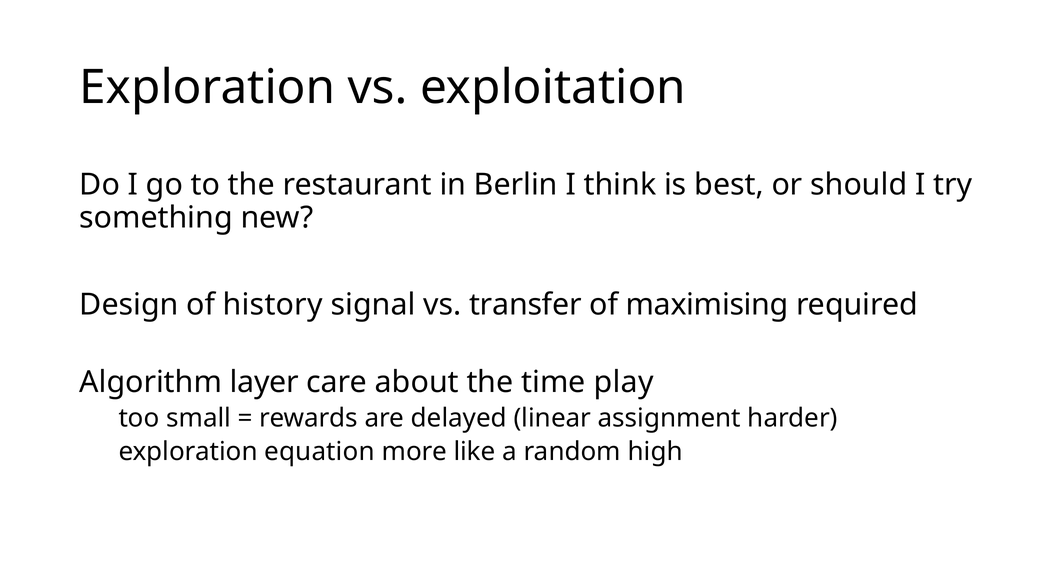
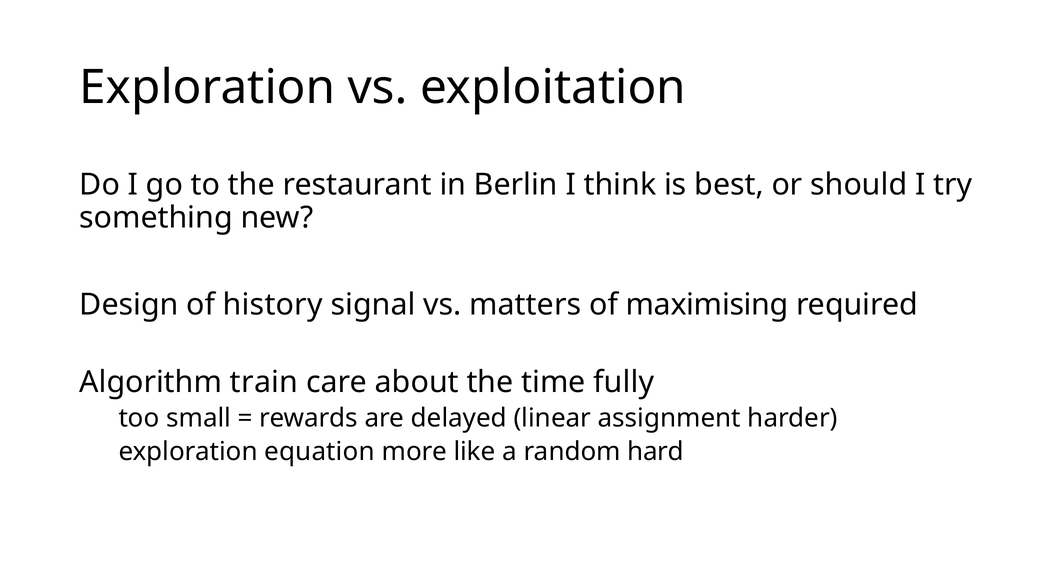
transfer: transfer -> matters (525, 305)
layer: layer -> train (264, 382)
play: play -> fully (624, 382)
high: high -> hard (656, 452)
